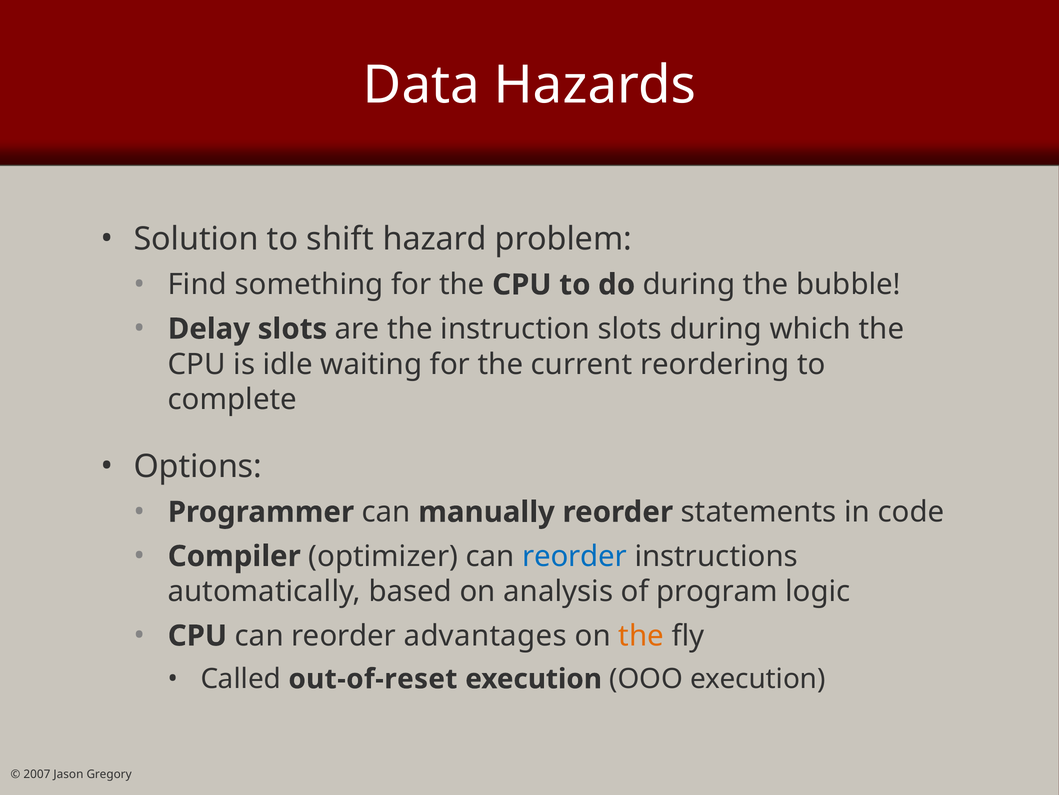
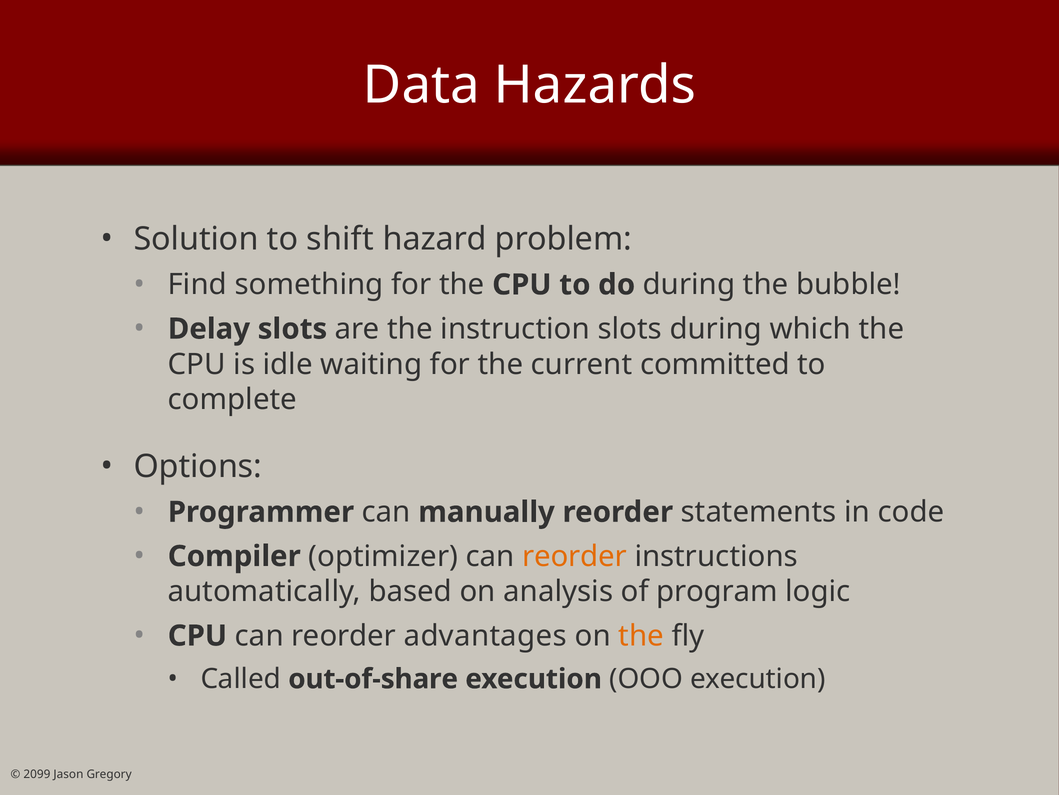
reordering: reordering -> committed (715, 364)
reorder colour: blue -> orange (575, 556)
out-of-reset: out-of-reset -> out-of-share (373, 678)
2007: 2007 -> 2099 (37, 774)
